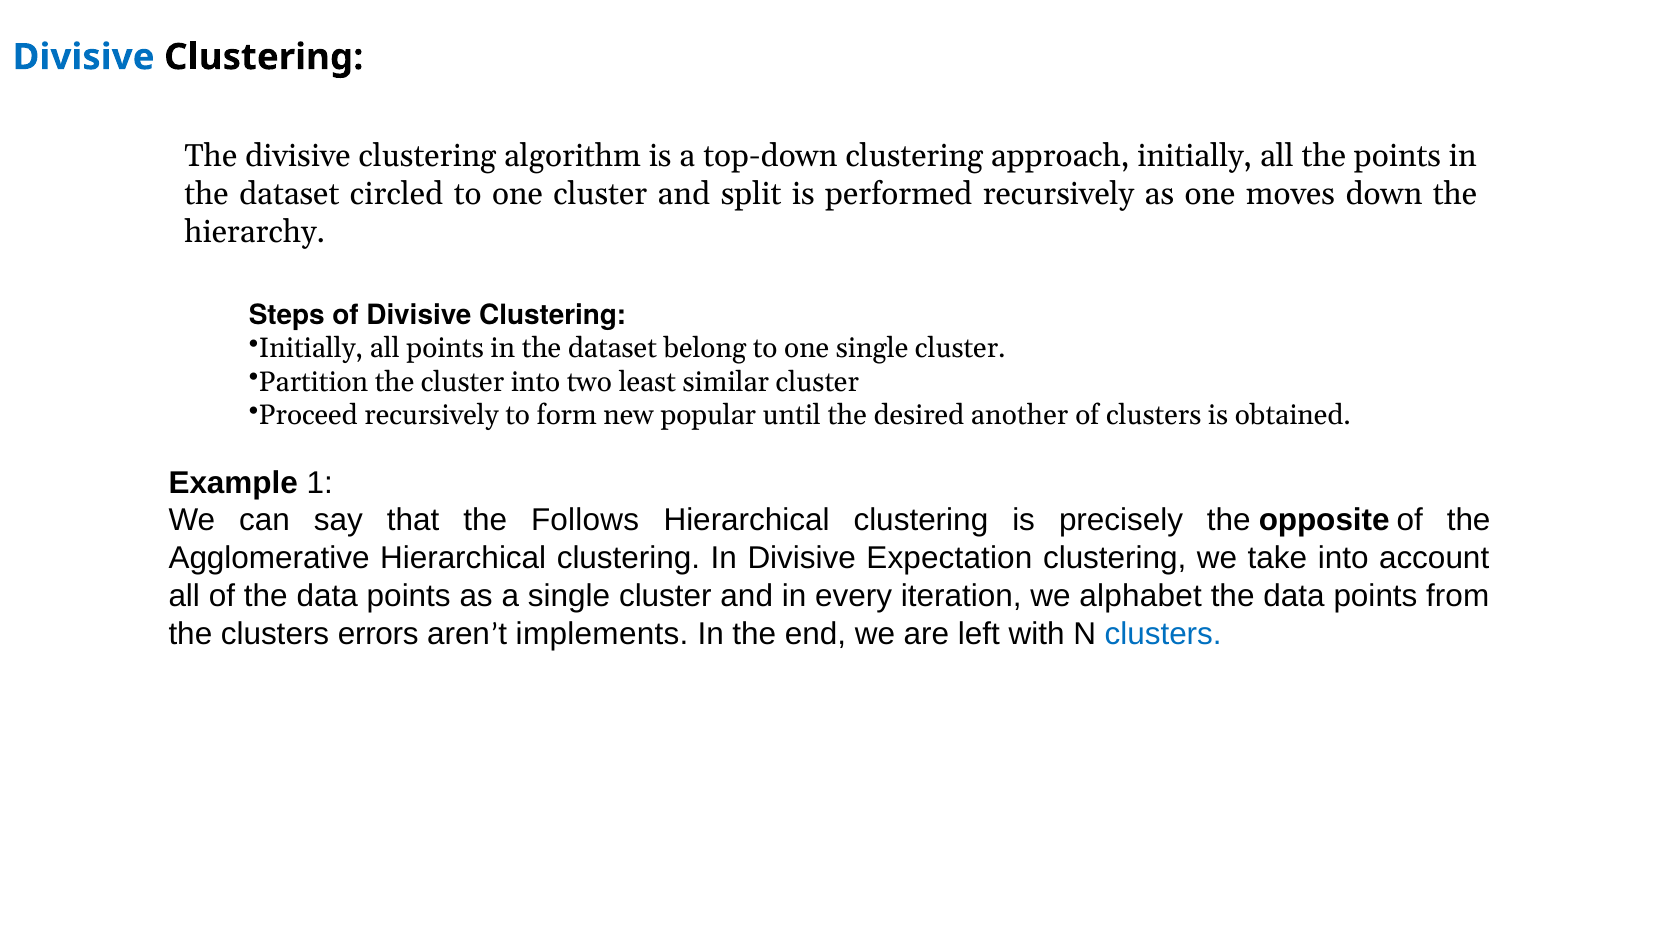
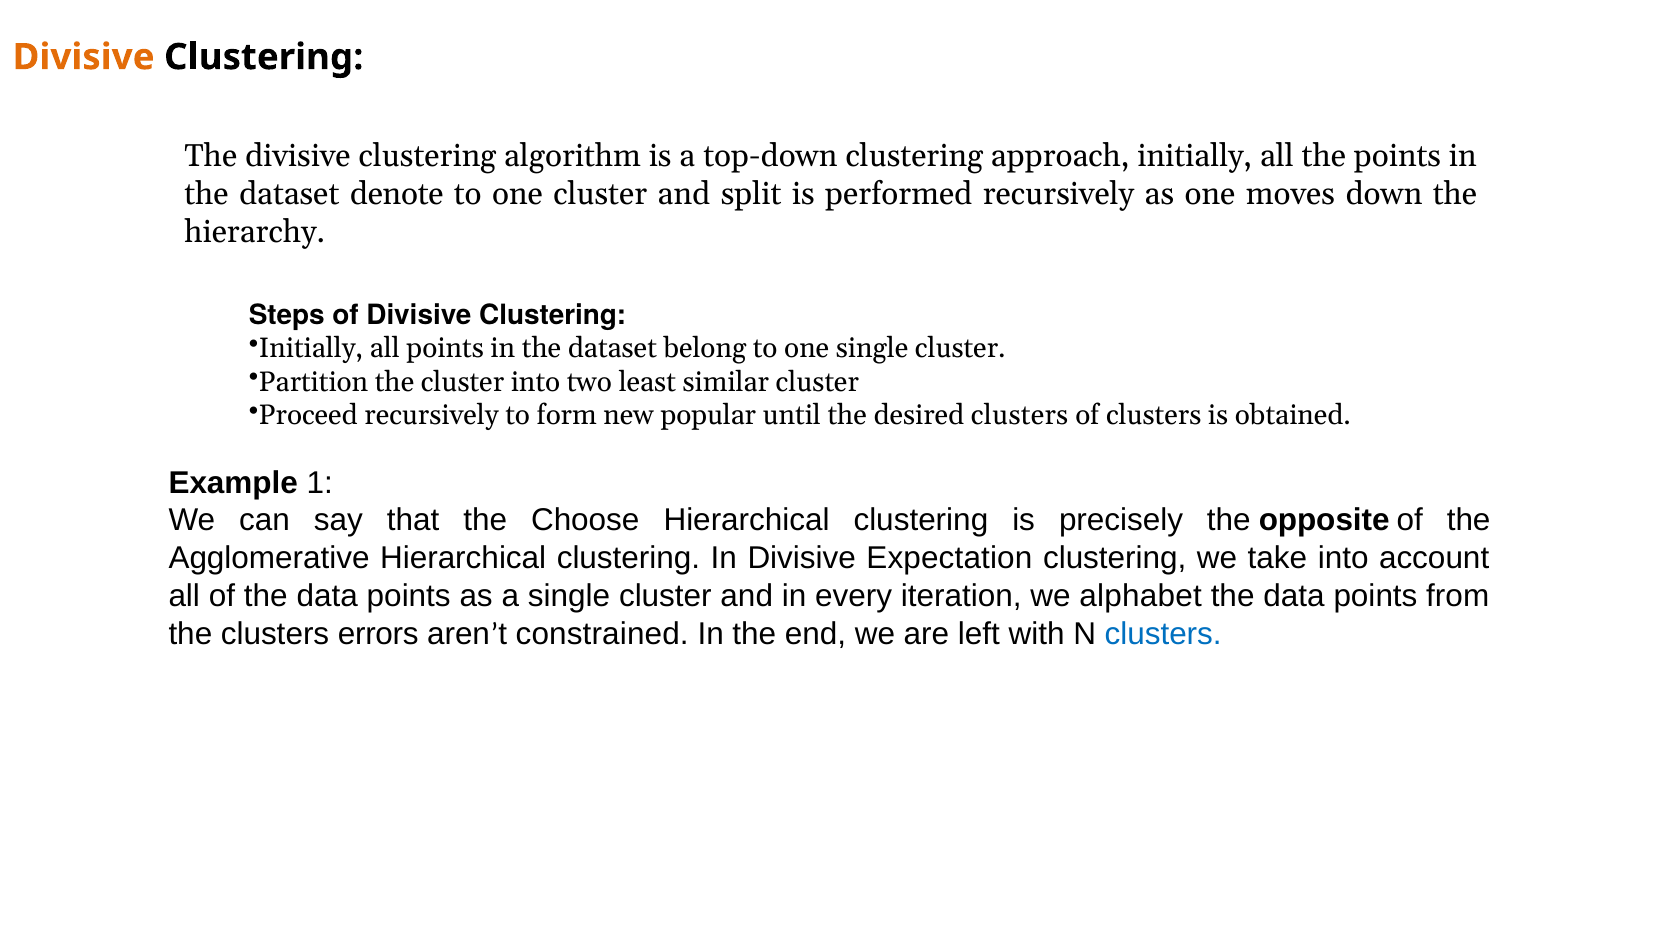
Divisive colour: blue -> orange (84, 57)
circled: circled -> denote (397, 194)
desired another: another -> clusters (1020, 416)
Follows: Follows -> Choose (585, 521)
implements: implements -> constrained (602, 634)
